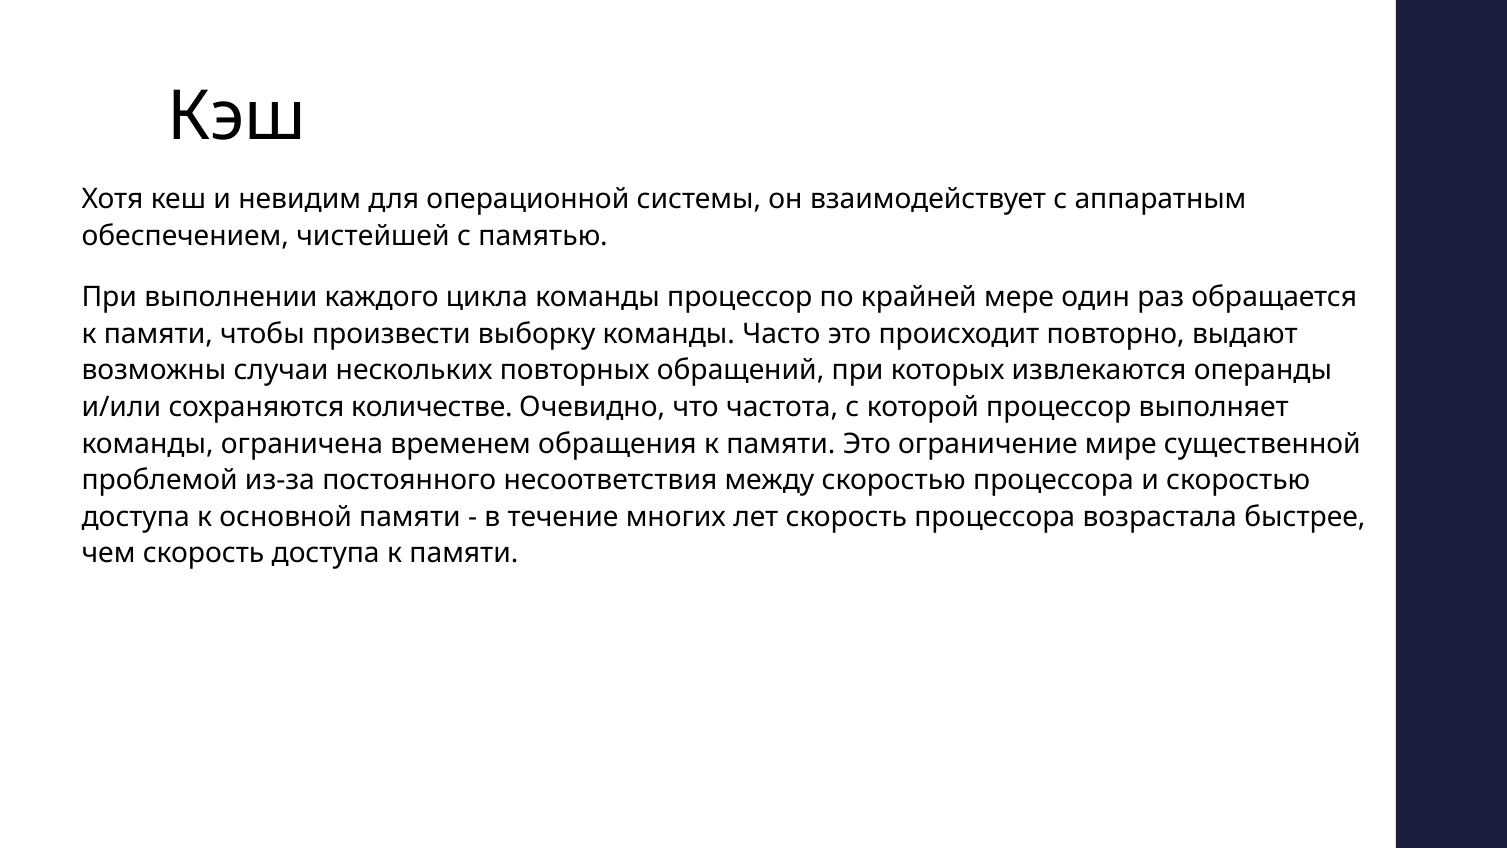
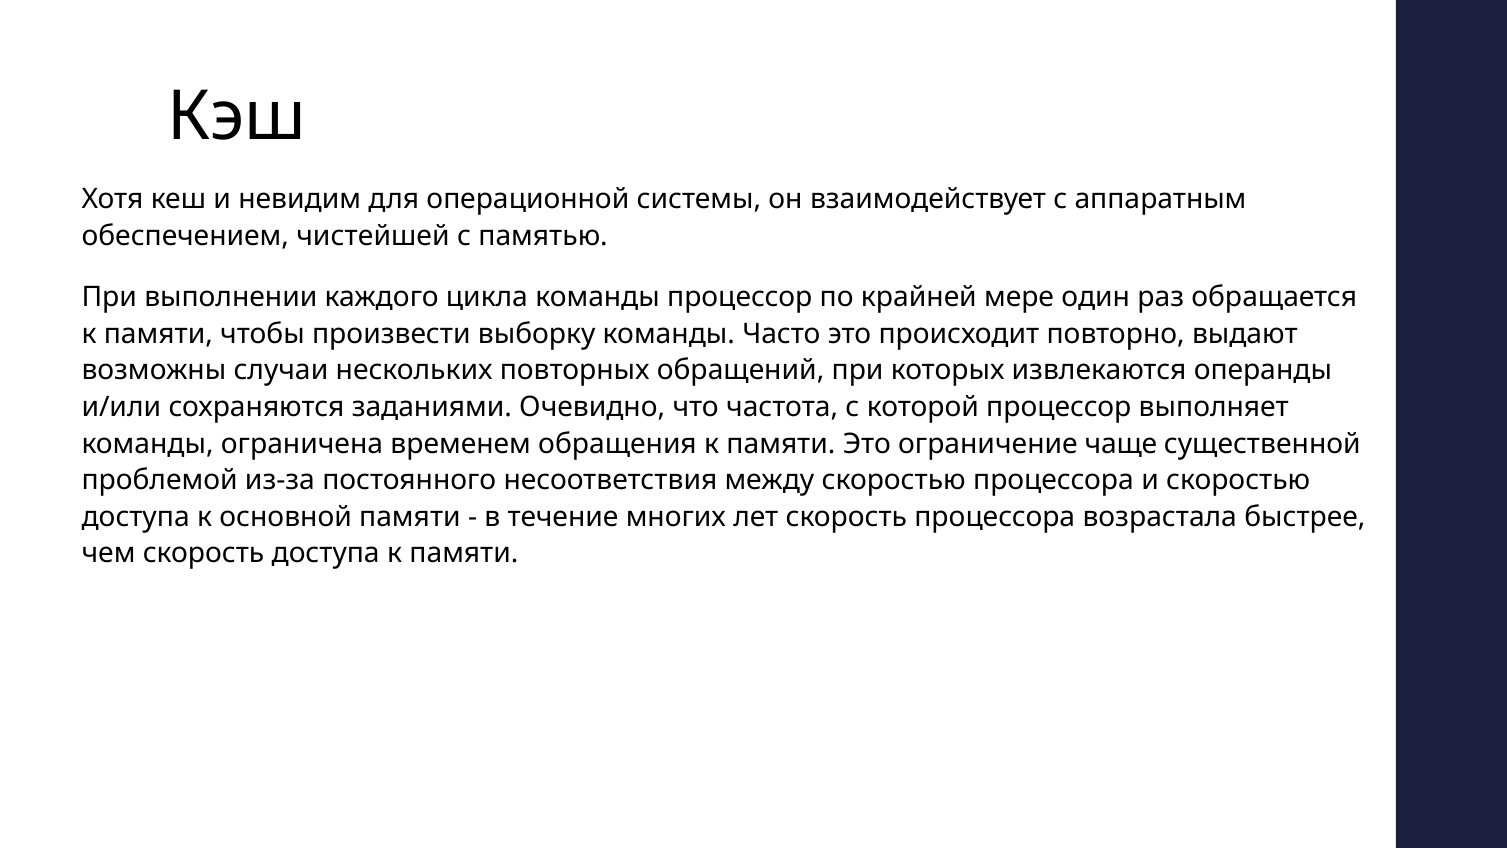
количестве: количестве -> заданиями (432, 407)
мире: мире -> чаще (1121, 444)
